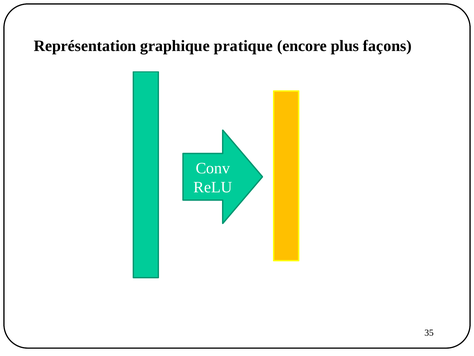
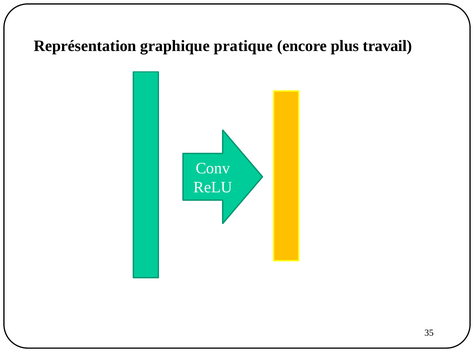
façons: façons -> travail (387, 46)
